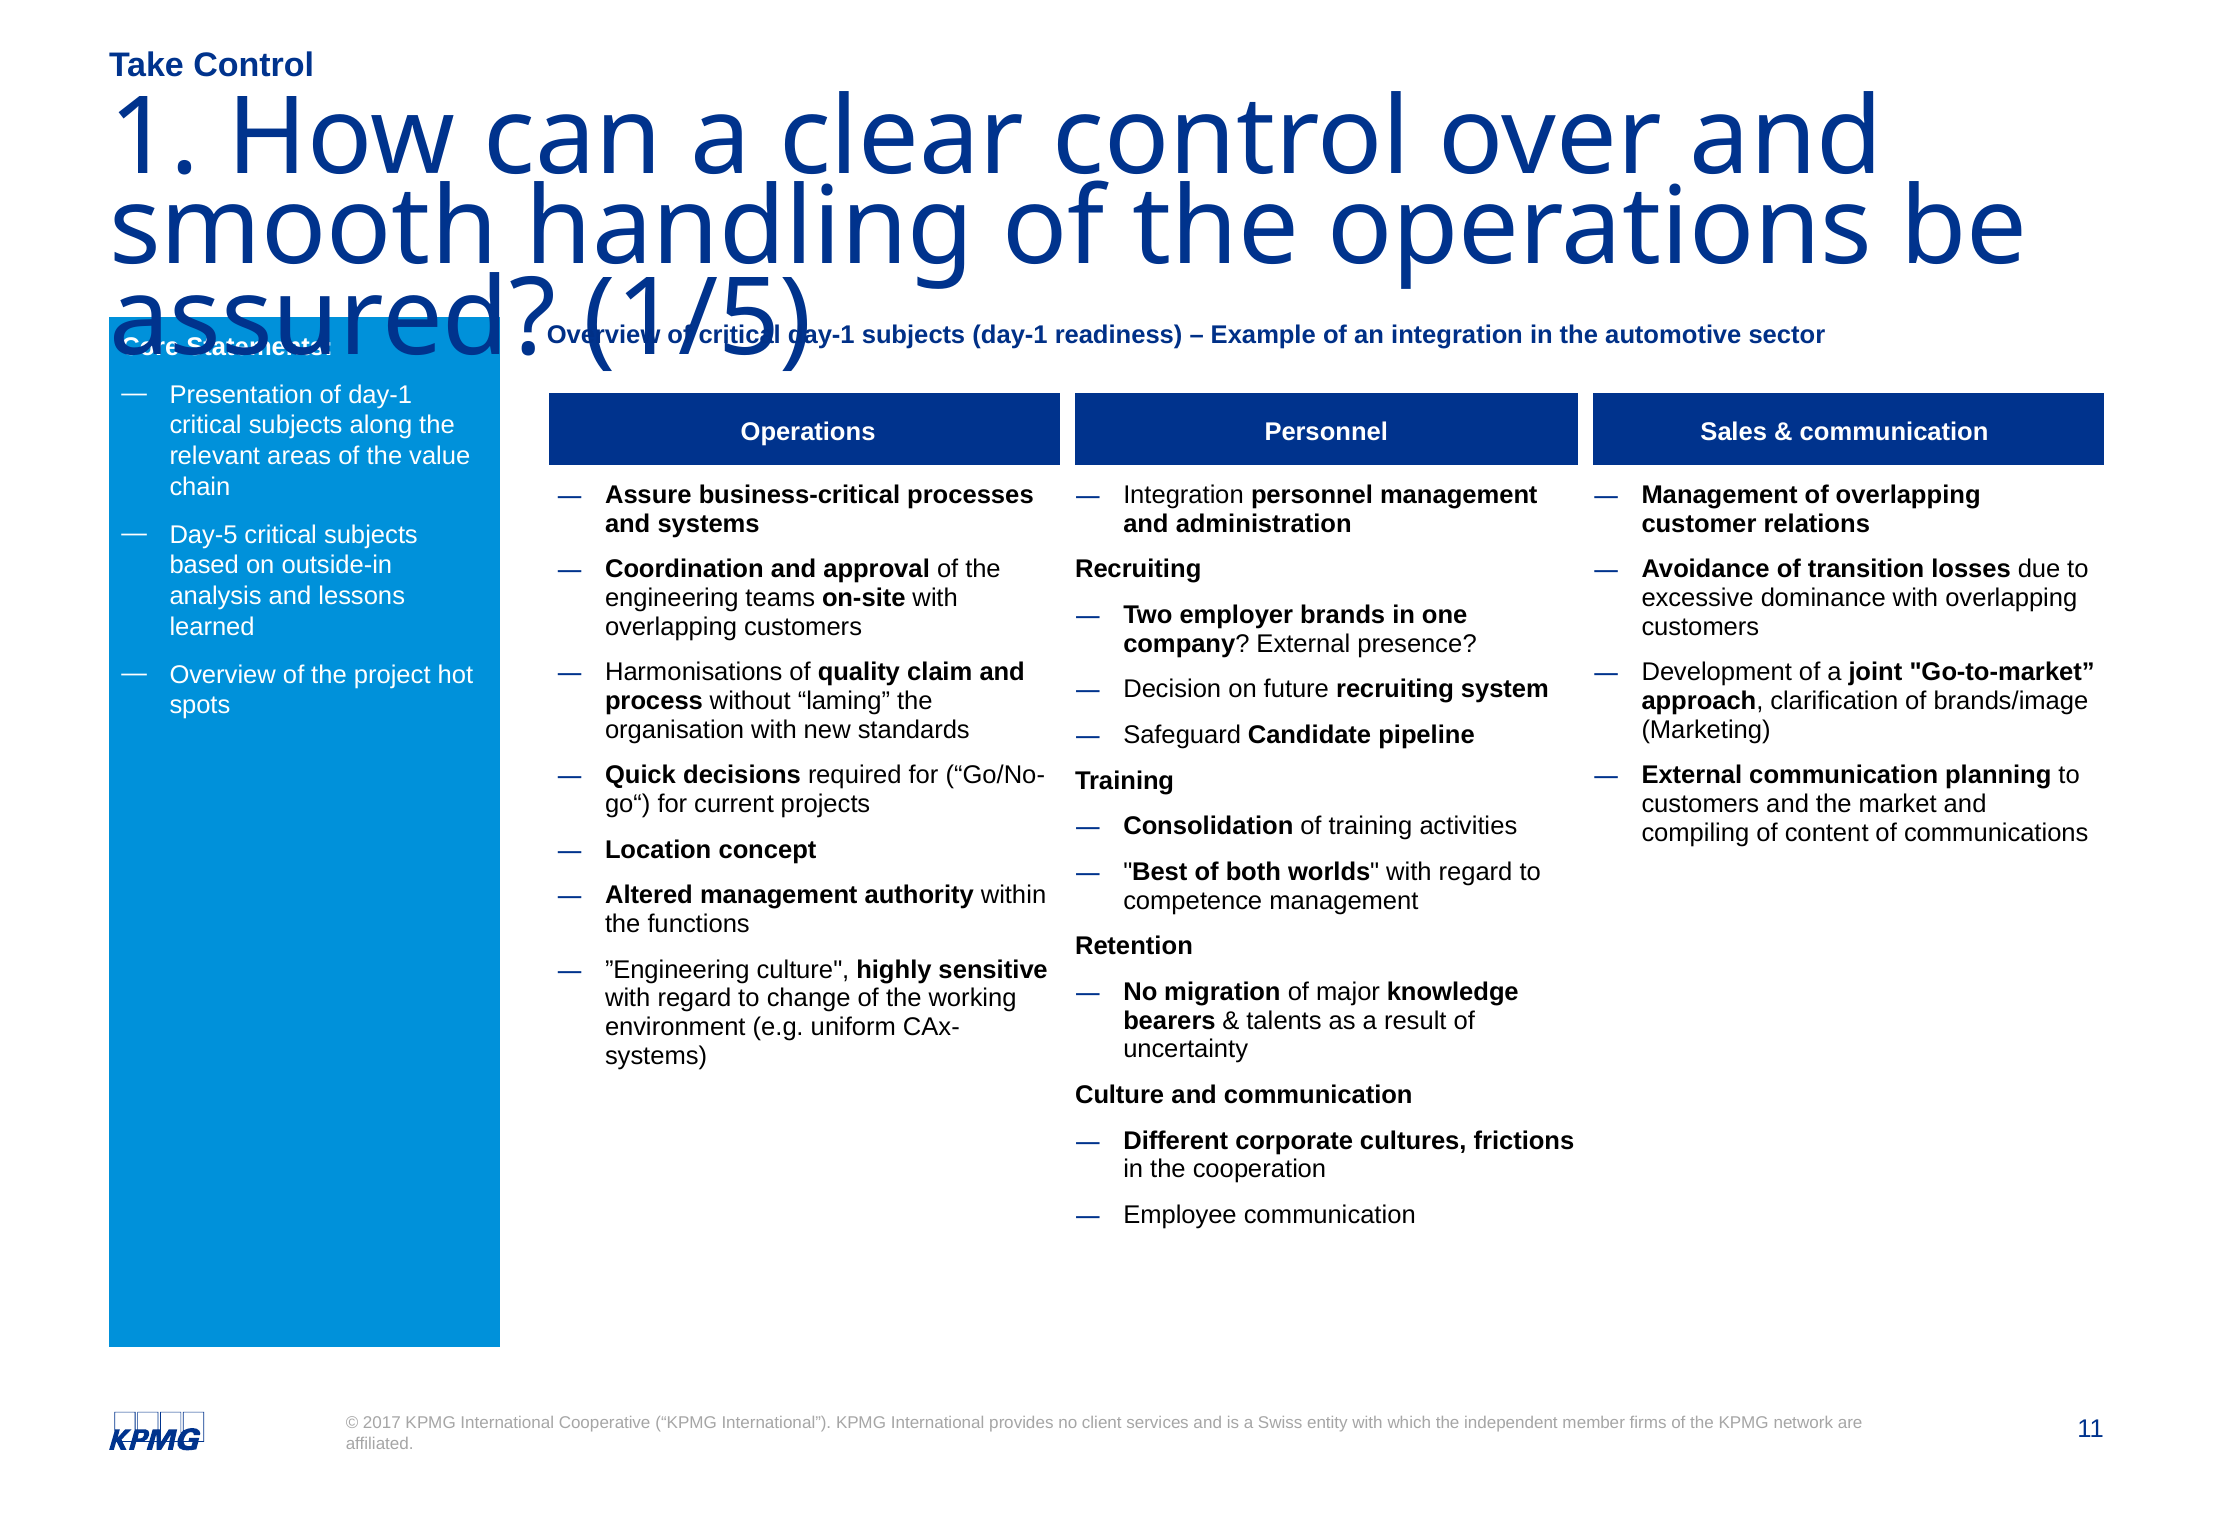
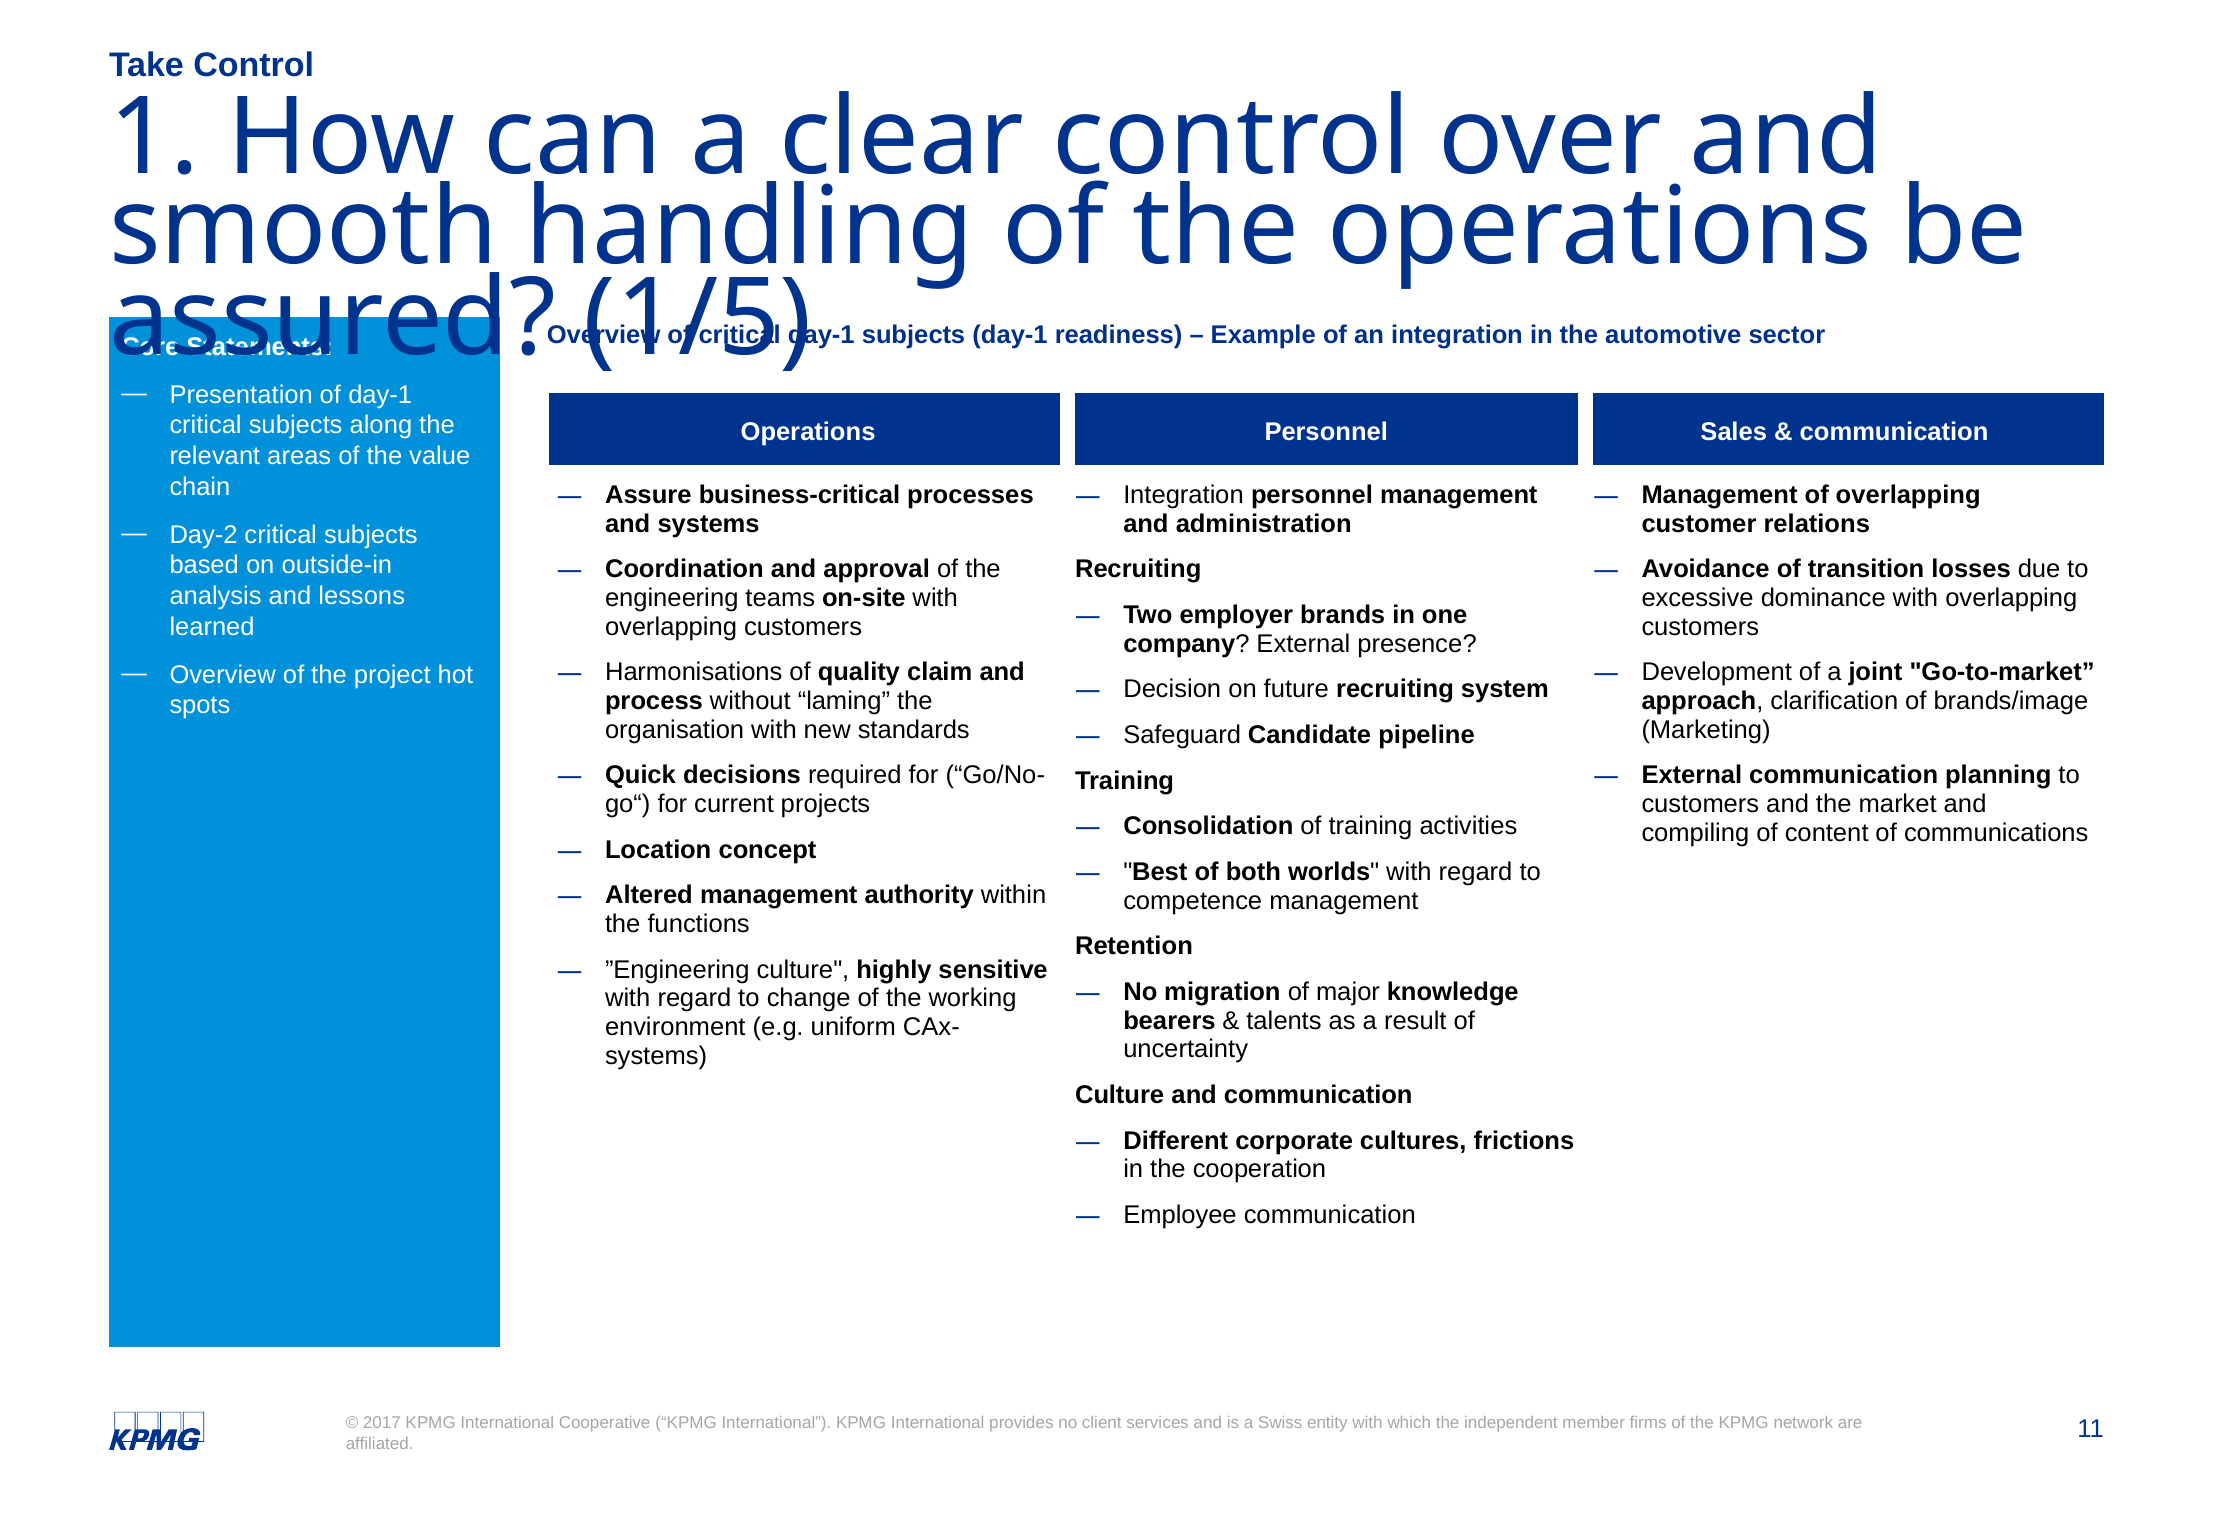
Day-5: Day-5 -> Day-2 (204, 535)
